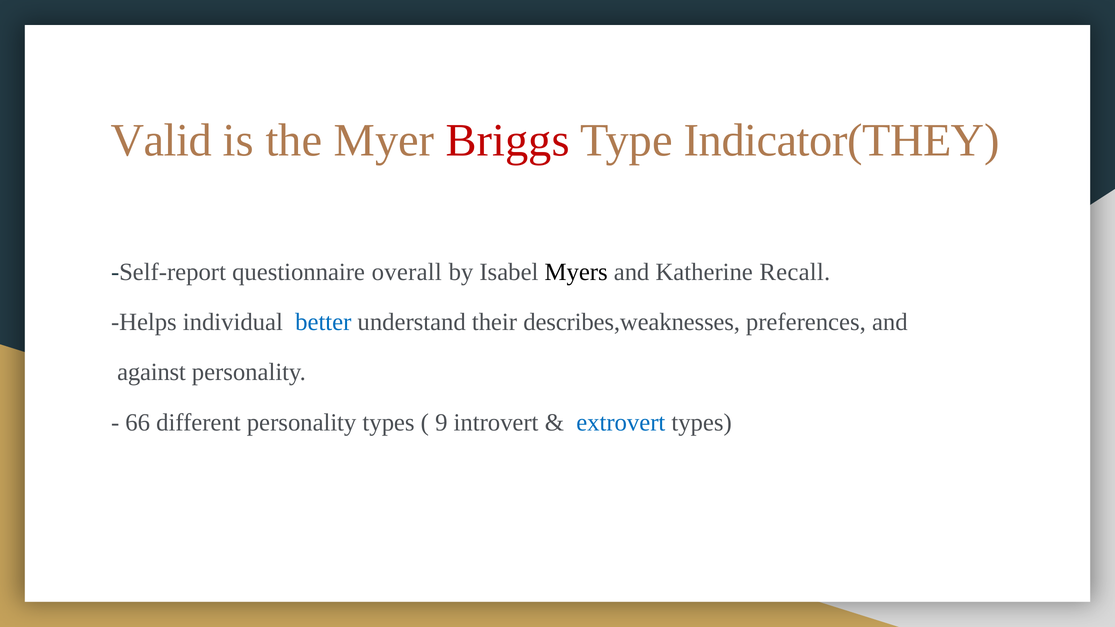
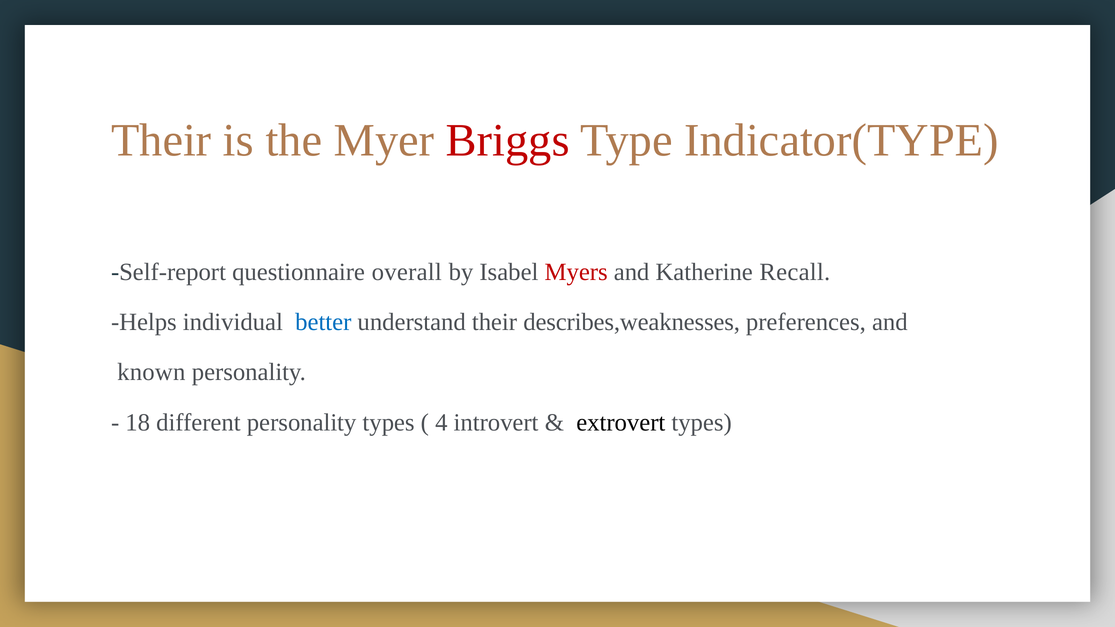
Valid: Valid -> Their (161, 140)
Indicator(THEY: Indicator(THEY -> Indicator(TYPE (841, 140)
Myers colour: black -> red (576, 272)
against: against -> known (151, 372)
66: 66 -> 18 (138, 423)
9: 9 -> 4 (441, 423)
extrovert colour: blue -> black (621, 423)
